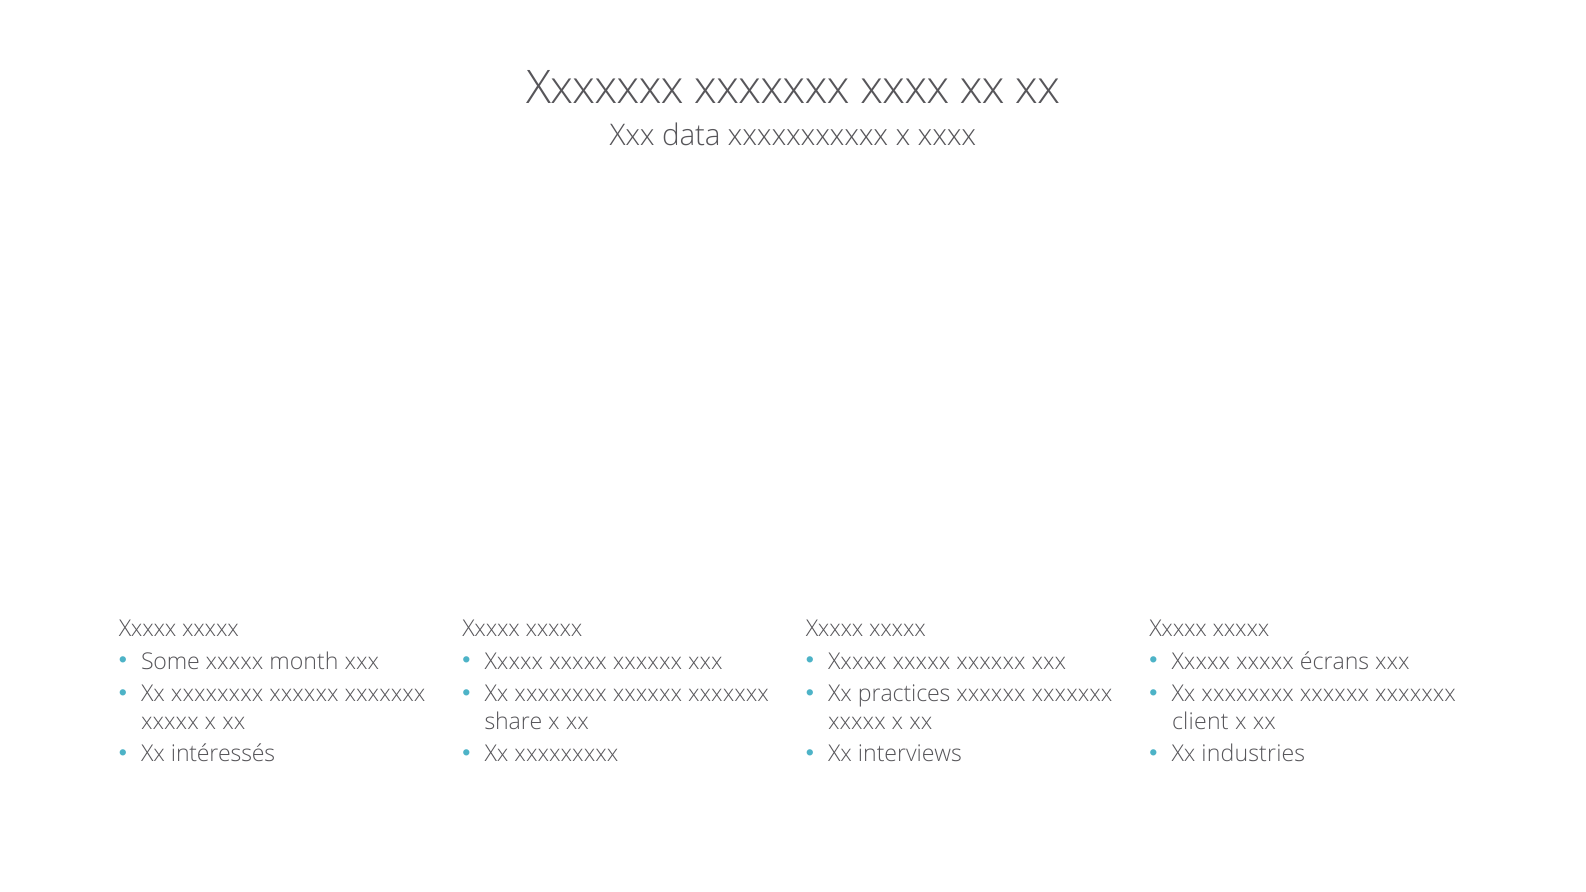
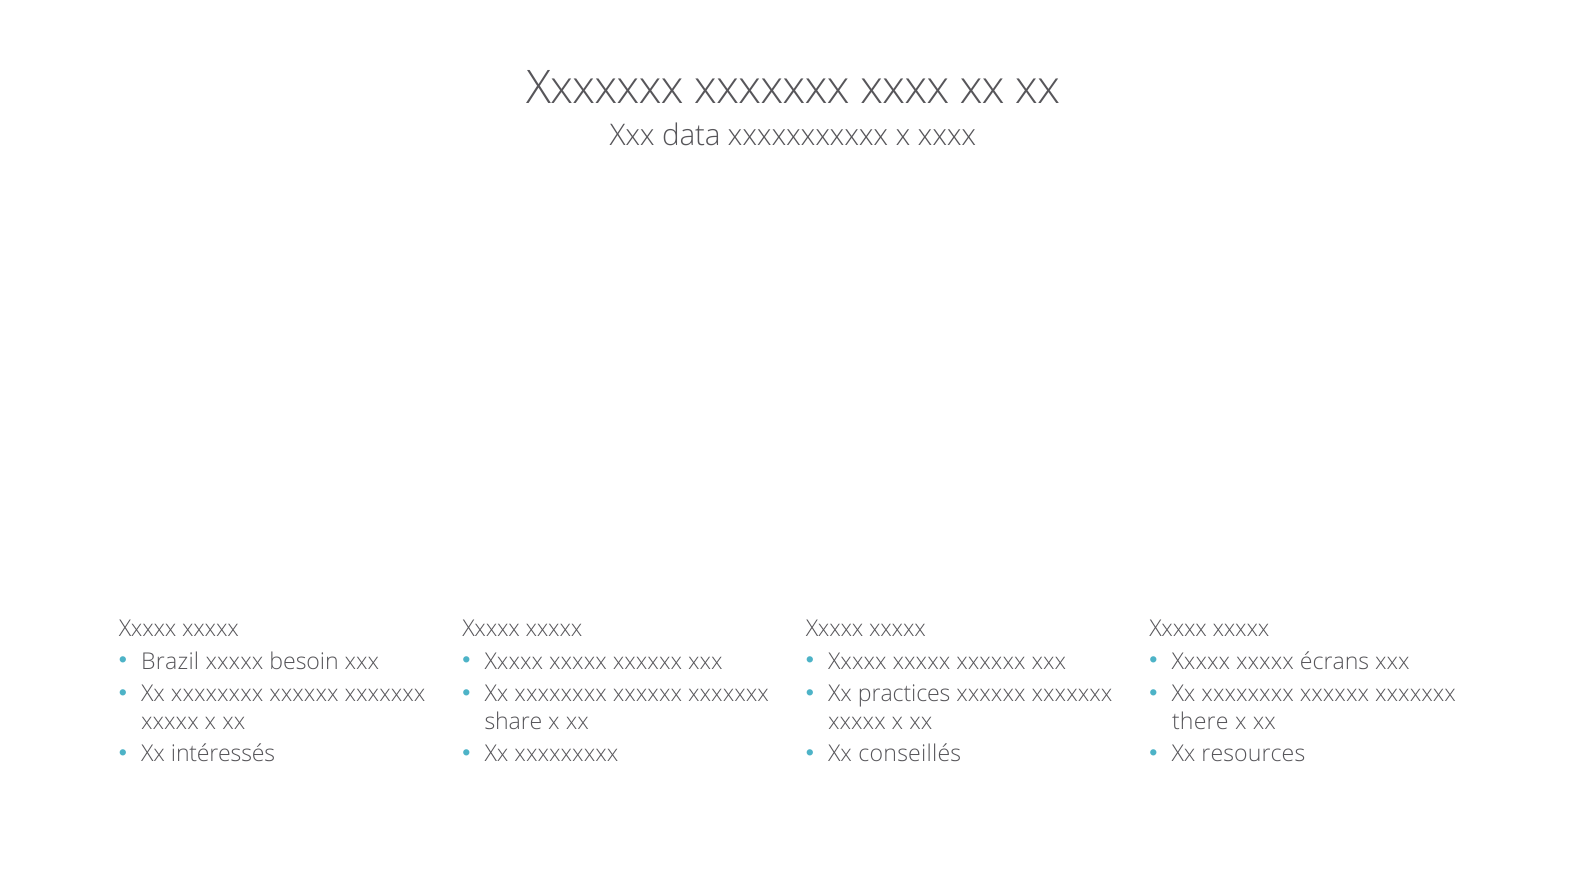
Some: Some -> Brazil (170, 662)
month: month -> besoin (304, 662)
client: client -> there (1200, 722)
interviews: interviews -> conseillés (910, 754)
industries: industries -> resources (1253, 754)
